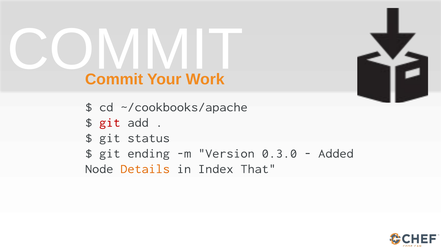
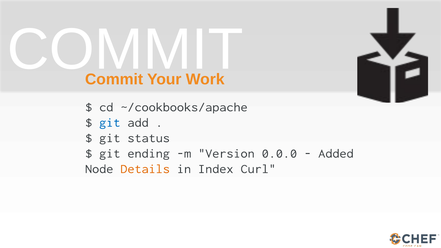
git colour: red -> blue (110, 122)
0.3.0: 0.3.0 -> 0.0.0 (279, 153)
That: That -> Curl (258, 169)
